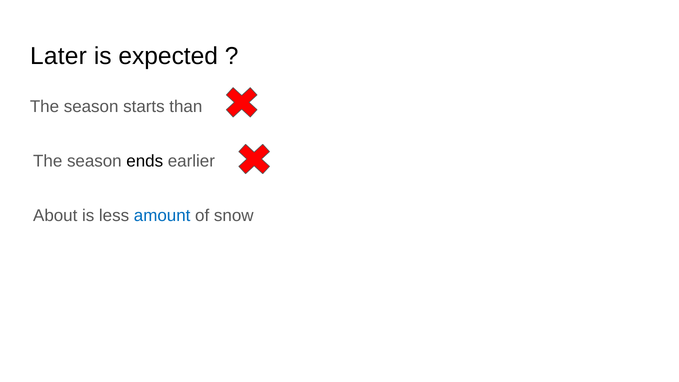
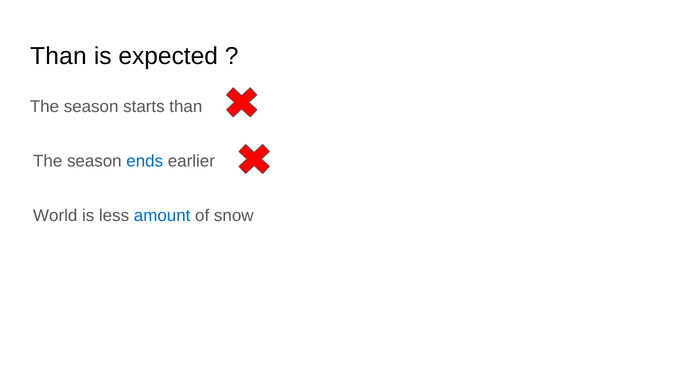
Later: Later -> Than (58, 56)
ends colour: black -> blue (145, 161)
About: About -> World (55, 216)
